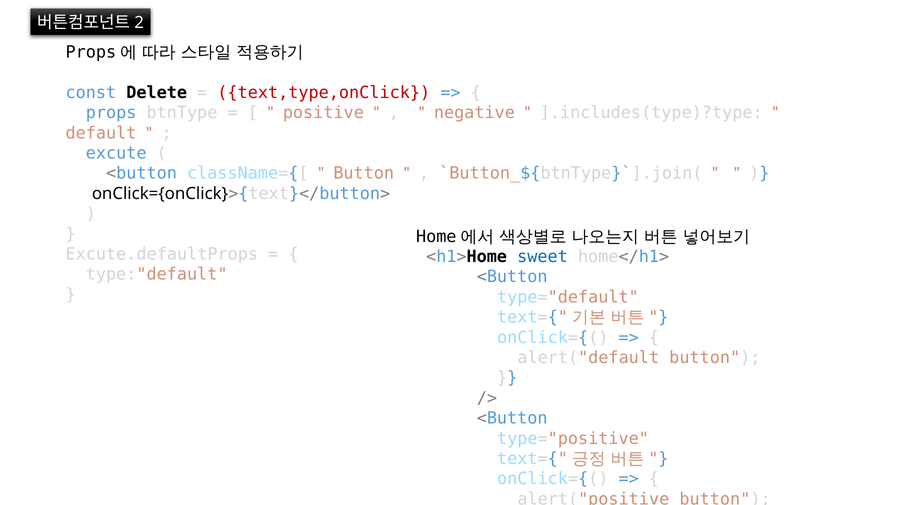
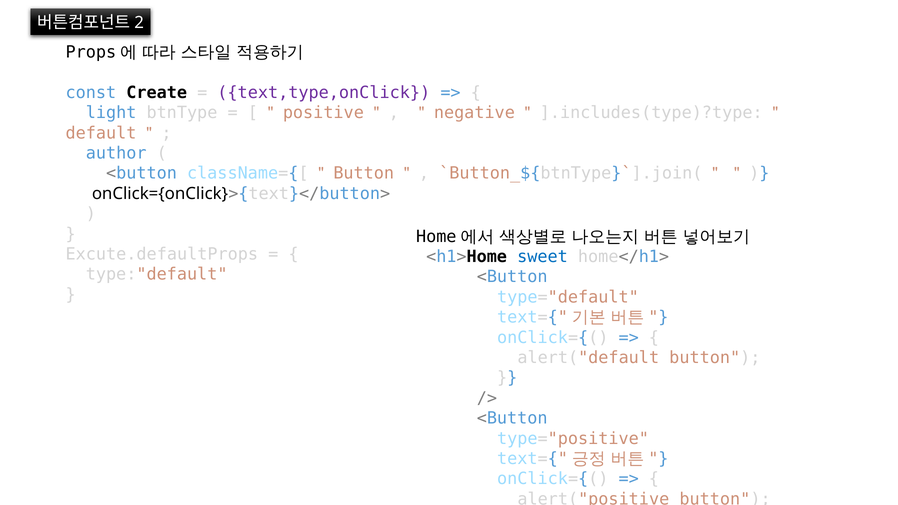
Delete: Delete -> Create (157, 93)
text,type,onClick colour: red -> purple (324, 93)
props: props -> light (111, 113)
excute: excute -> author (116, 153)
